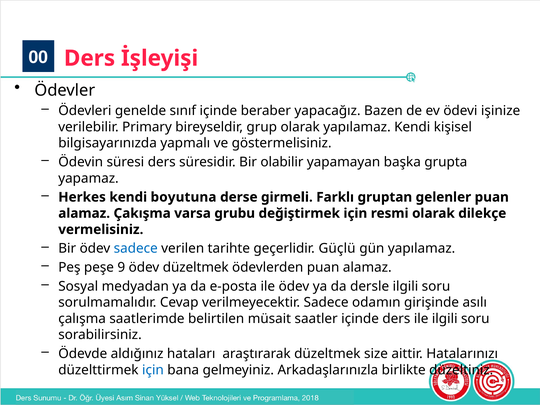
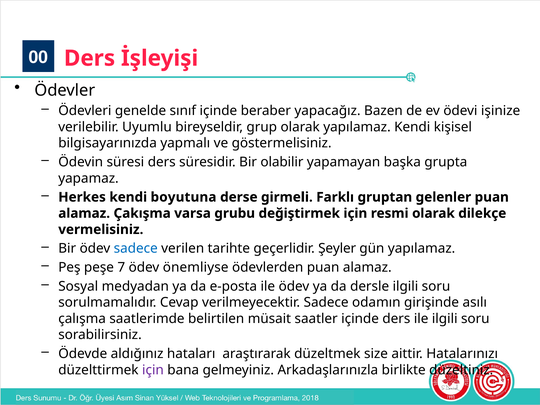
Primary: Primary -> Uyumlu (147, 127)
Güçlü: Güçlü -> Şeyler (337, 248)
9: 9 -> 7 (121, 267)
ödev düzeltmek: düzeltmek -> önemliyse (196, 267)
için colour: blue -> purple (153, 370)
